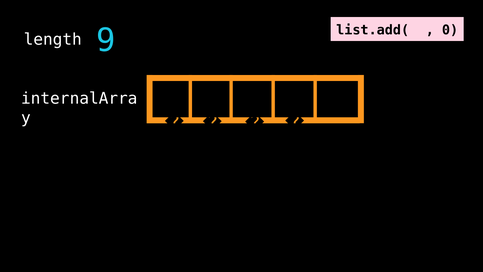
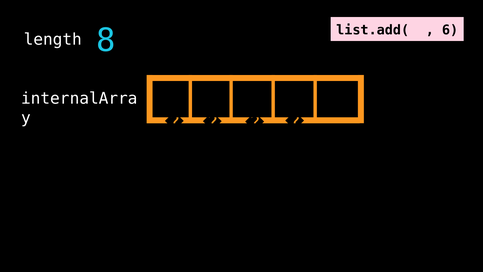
9: 9 -> 8 (106, 41)
0: 0 -> 6 (450, 30)
